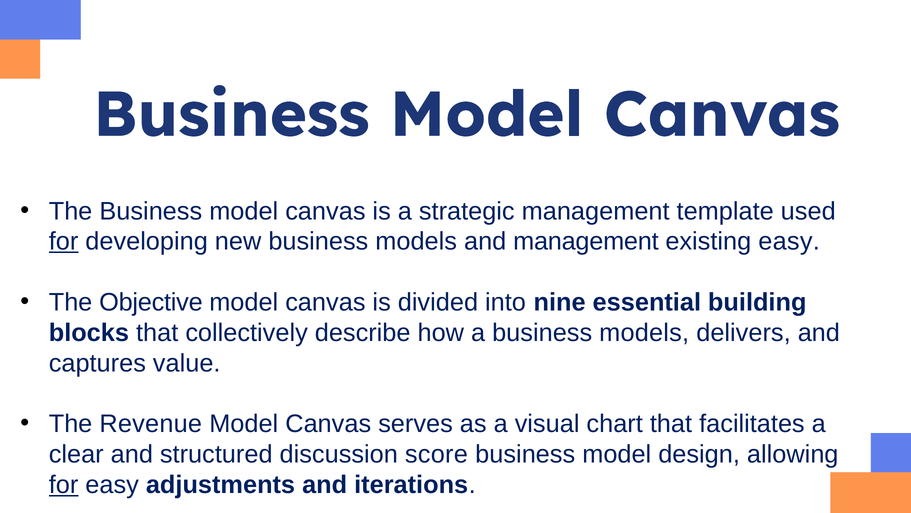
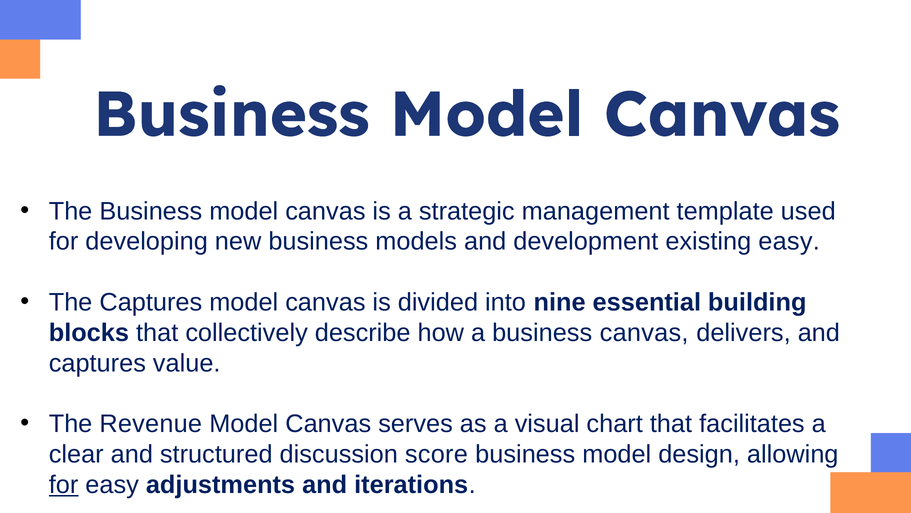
for underline: present -> none (64, 241)
and management: management -> development (586, 241)
The Objective: Objective -> Captures (151, 302)
a business models: models -> canvas (644, 332)
